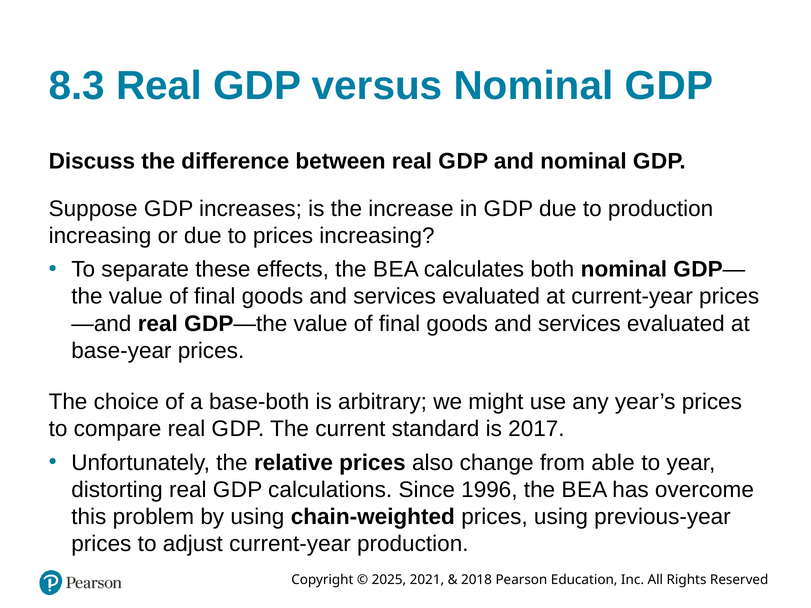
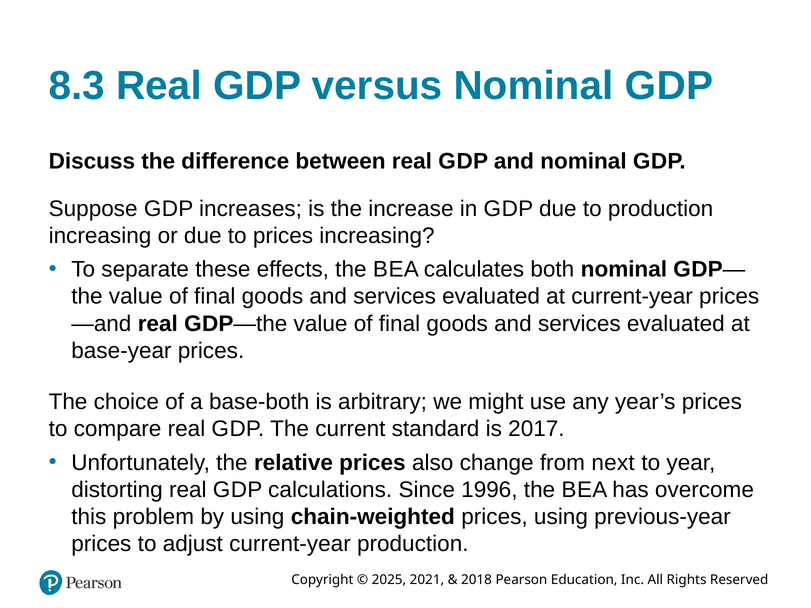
able: able -> next (613, 463)
